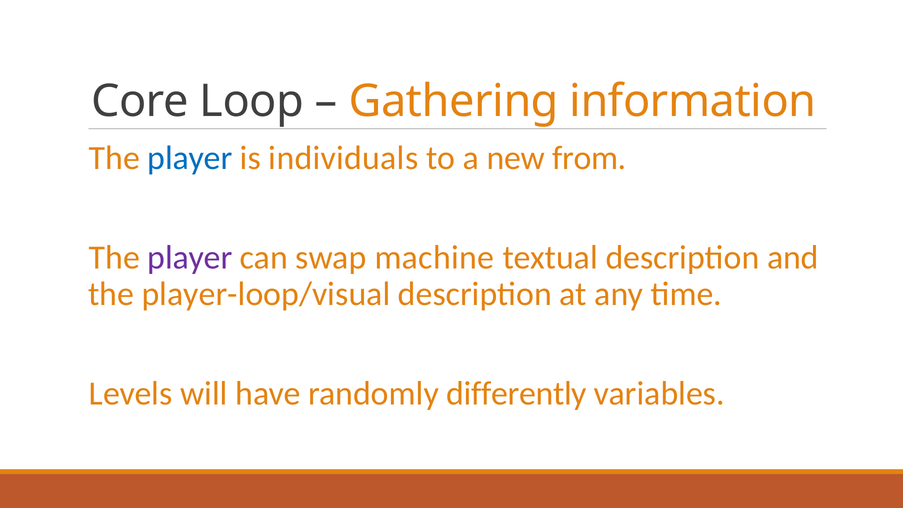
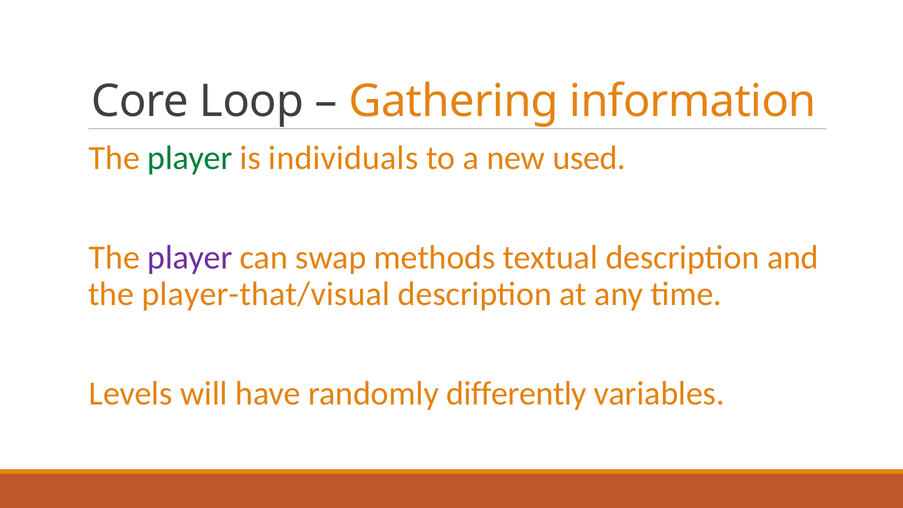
player colour: blue -> green (190, 158)
from: from -> used (589, 158)
machine: machine -> methods (435, 258)
player-loop/visual: player-loop/visual -> player-that/visual (266, 294)
